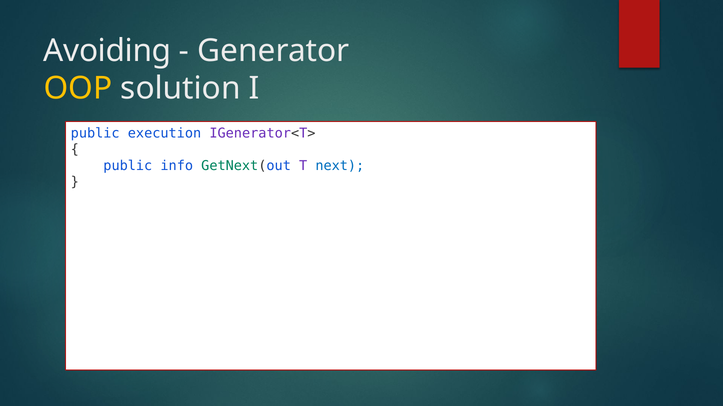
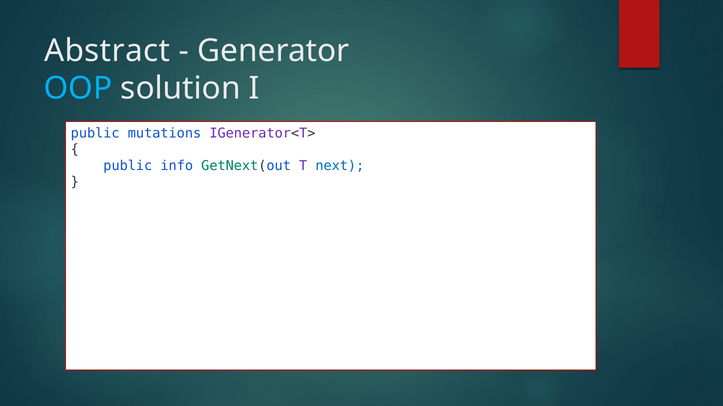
Avoiding: Avoiding -> Abstract (107, 51)
OOP colour: yellow -> light blue (78, 89)
execution: execution -> mutations (165, 133)
